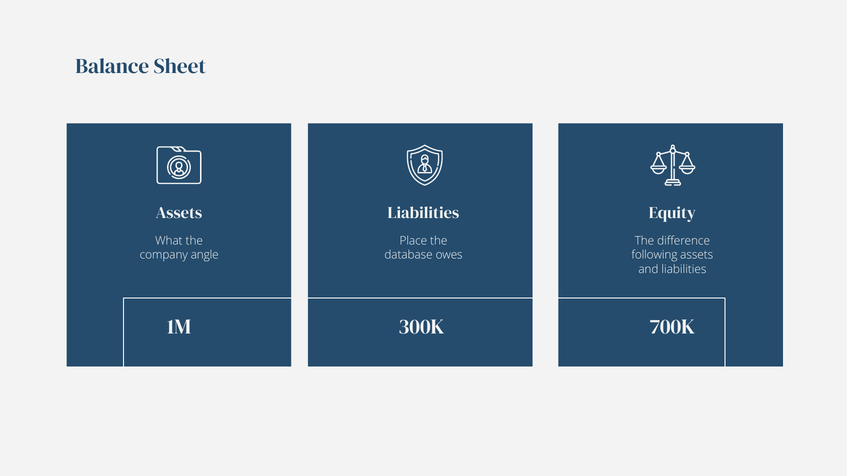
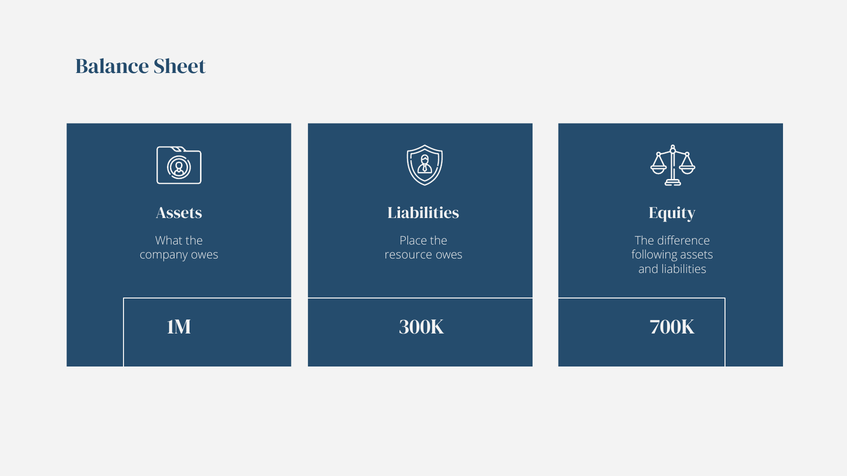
company angle: angle -> owes (205, 255)
database: database -> resource (408, 255)
